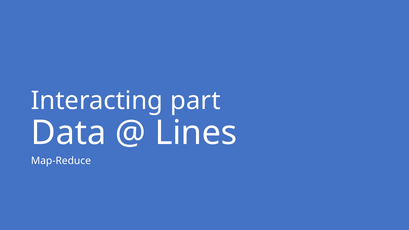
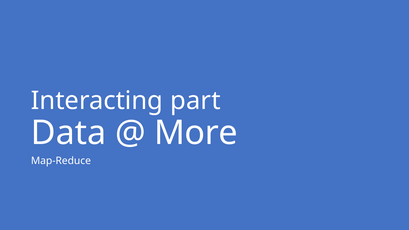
Lines: Lines -> More (196, 133)
